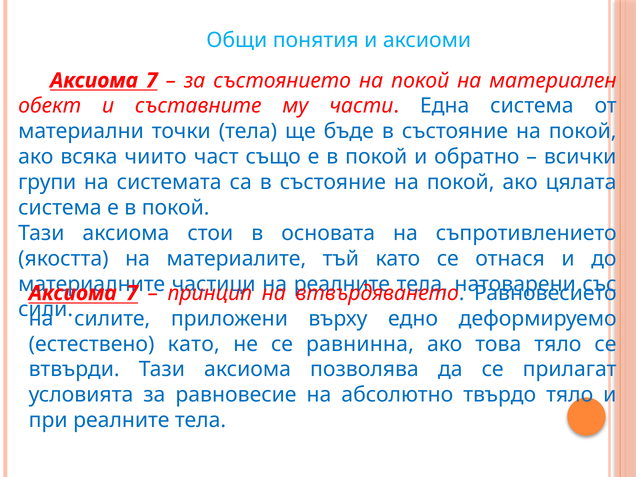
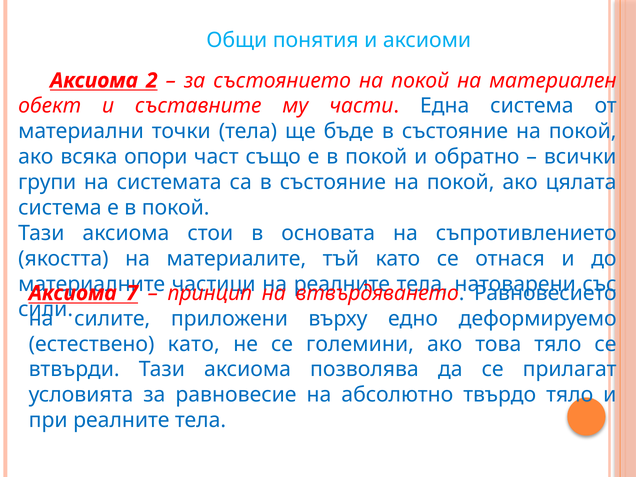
7: 7 -> 2 (152, 81)
чиито: чиито -> опори (156, 157)
равнинна: равнинна -> големини (360, 344)
